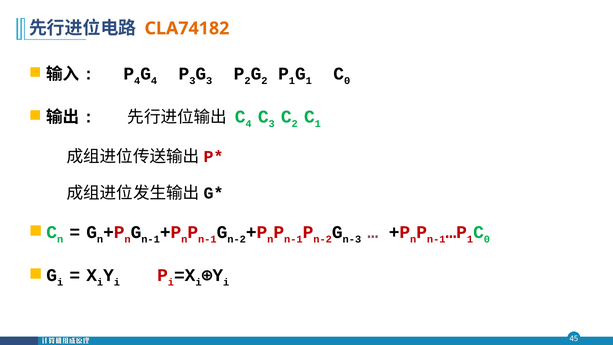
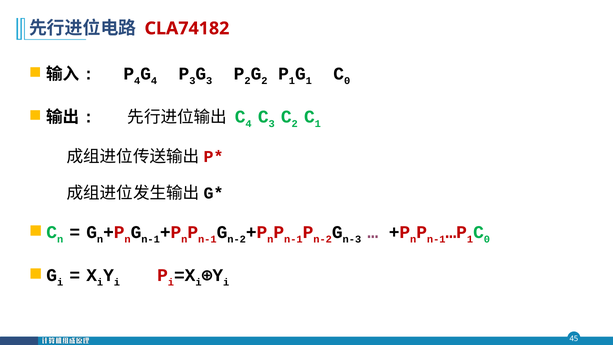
CLA74182 colour: orange -> red (187, 28)
